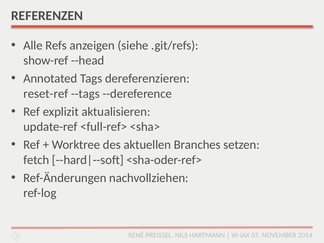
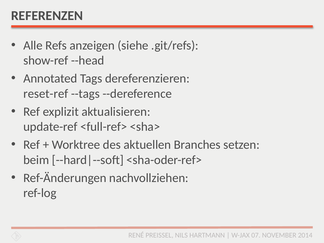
fetch: fetch -> beim (36, 160)
